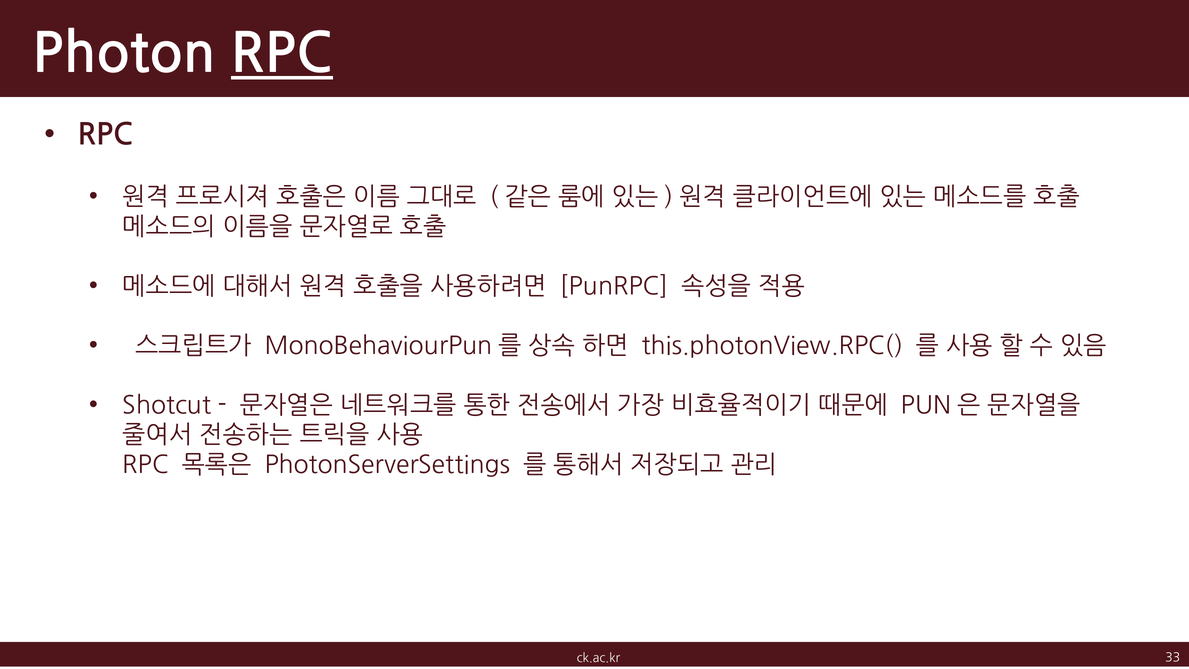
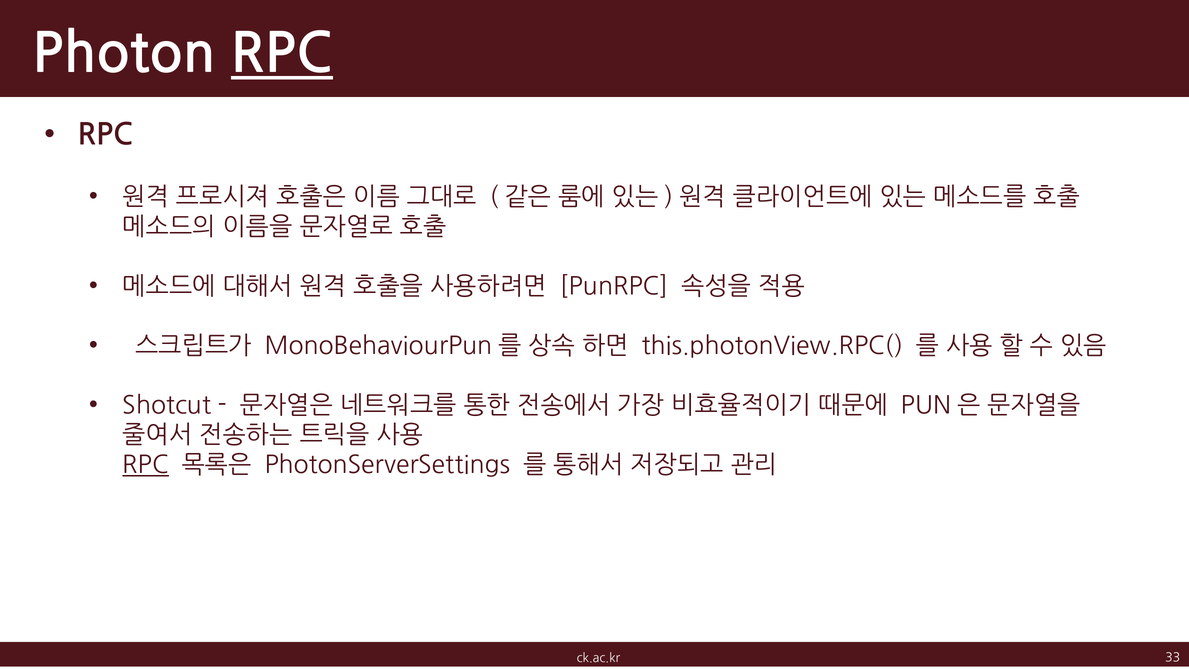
RPC underline: none -> present (146, 465)
